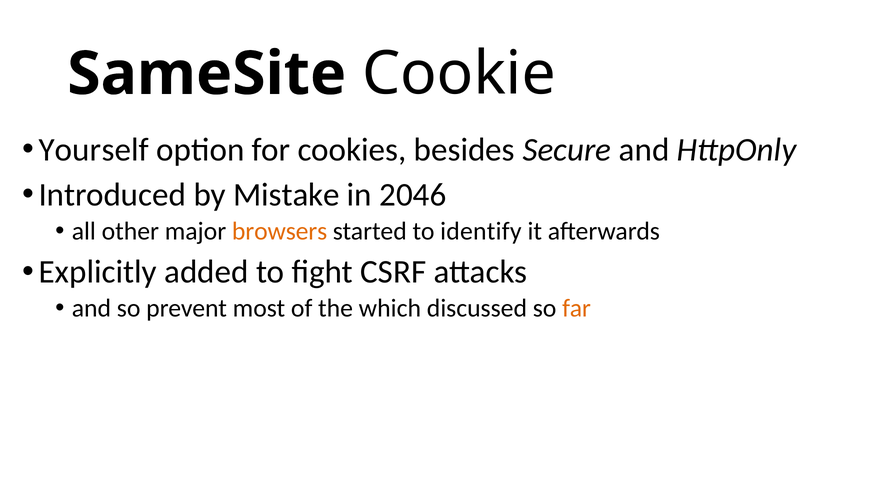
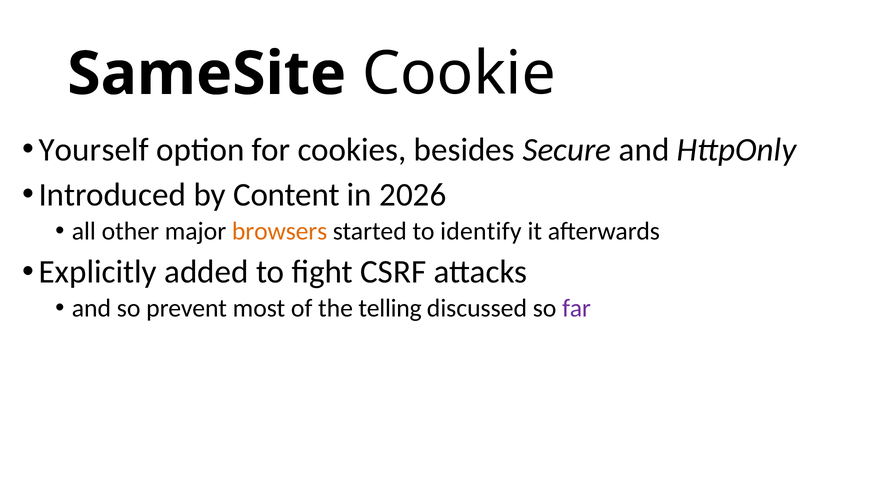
Mistake: Mistake -> Content (286, 195)
2046: 2046 -> 2026 (413, 195)
which: which -> telling (390, 308)
far colour: orange -> purple (577, 308)
